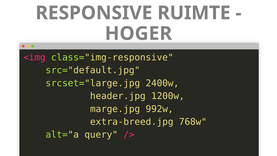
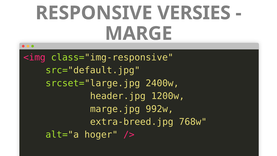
RUIMTE: RUIMTE -> VERSIES (194, 13)
HOGER: HOGER -> MARGE (139, 34)
query: query -> hoger (101, 135)
